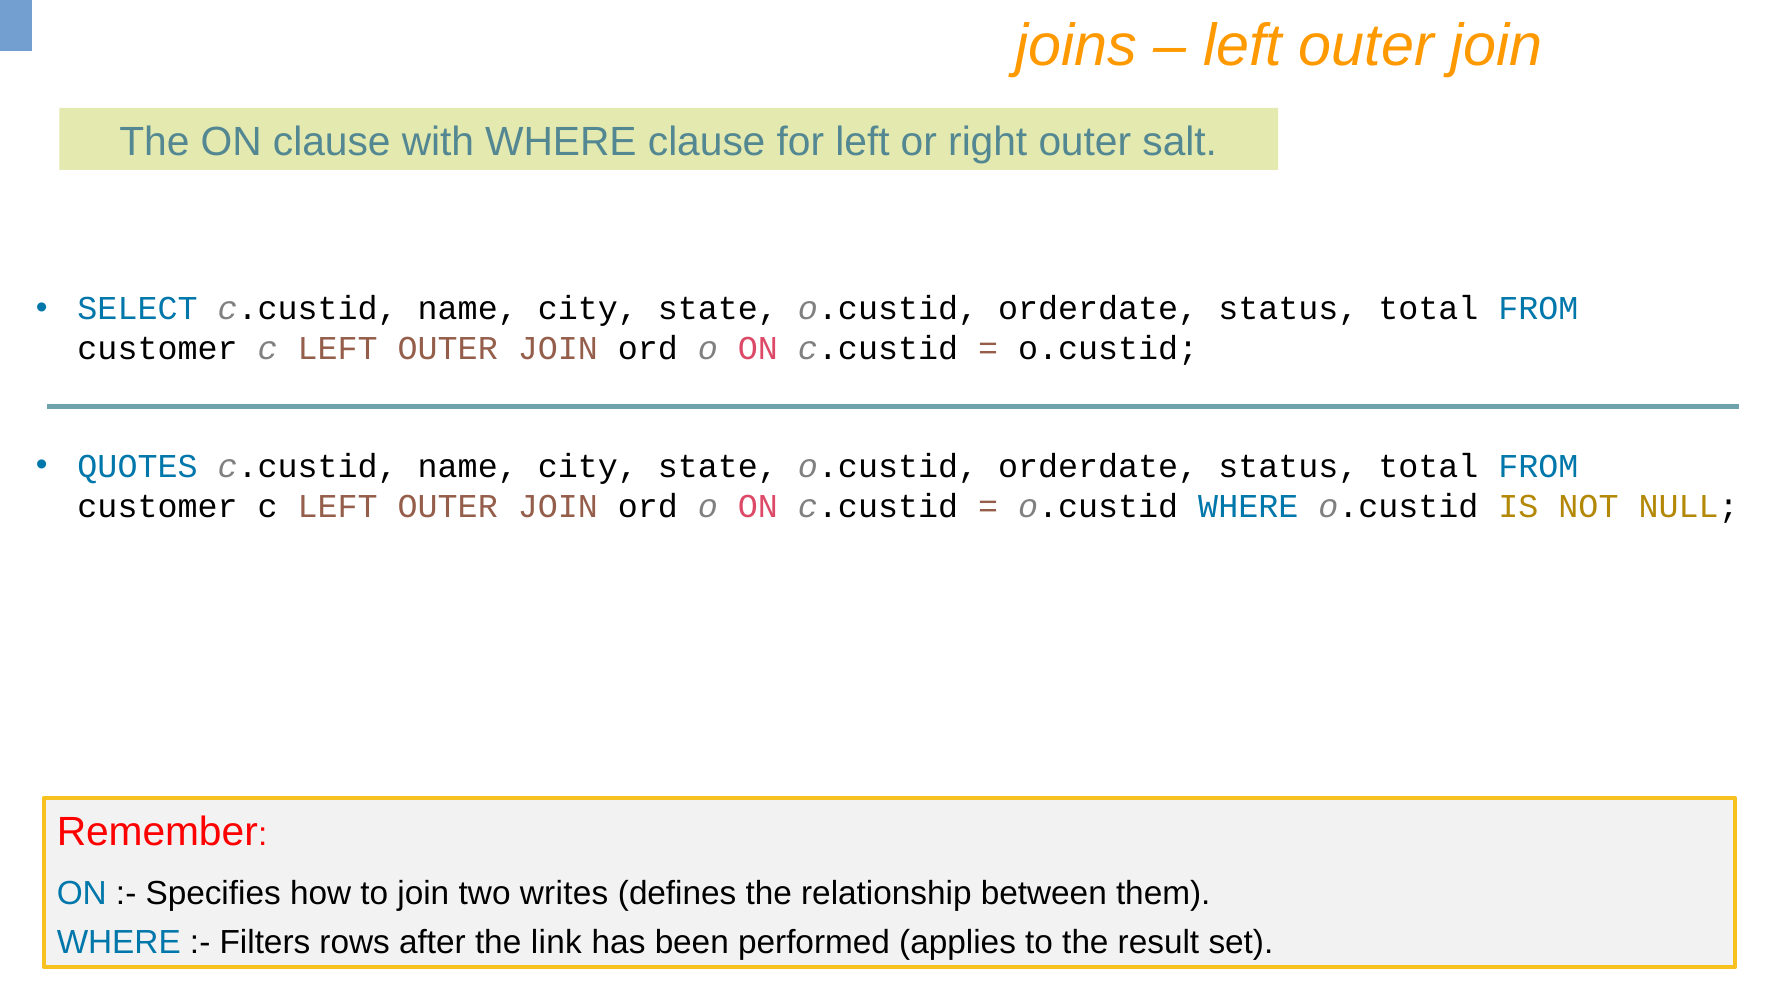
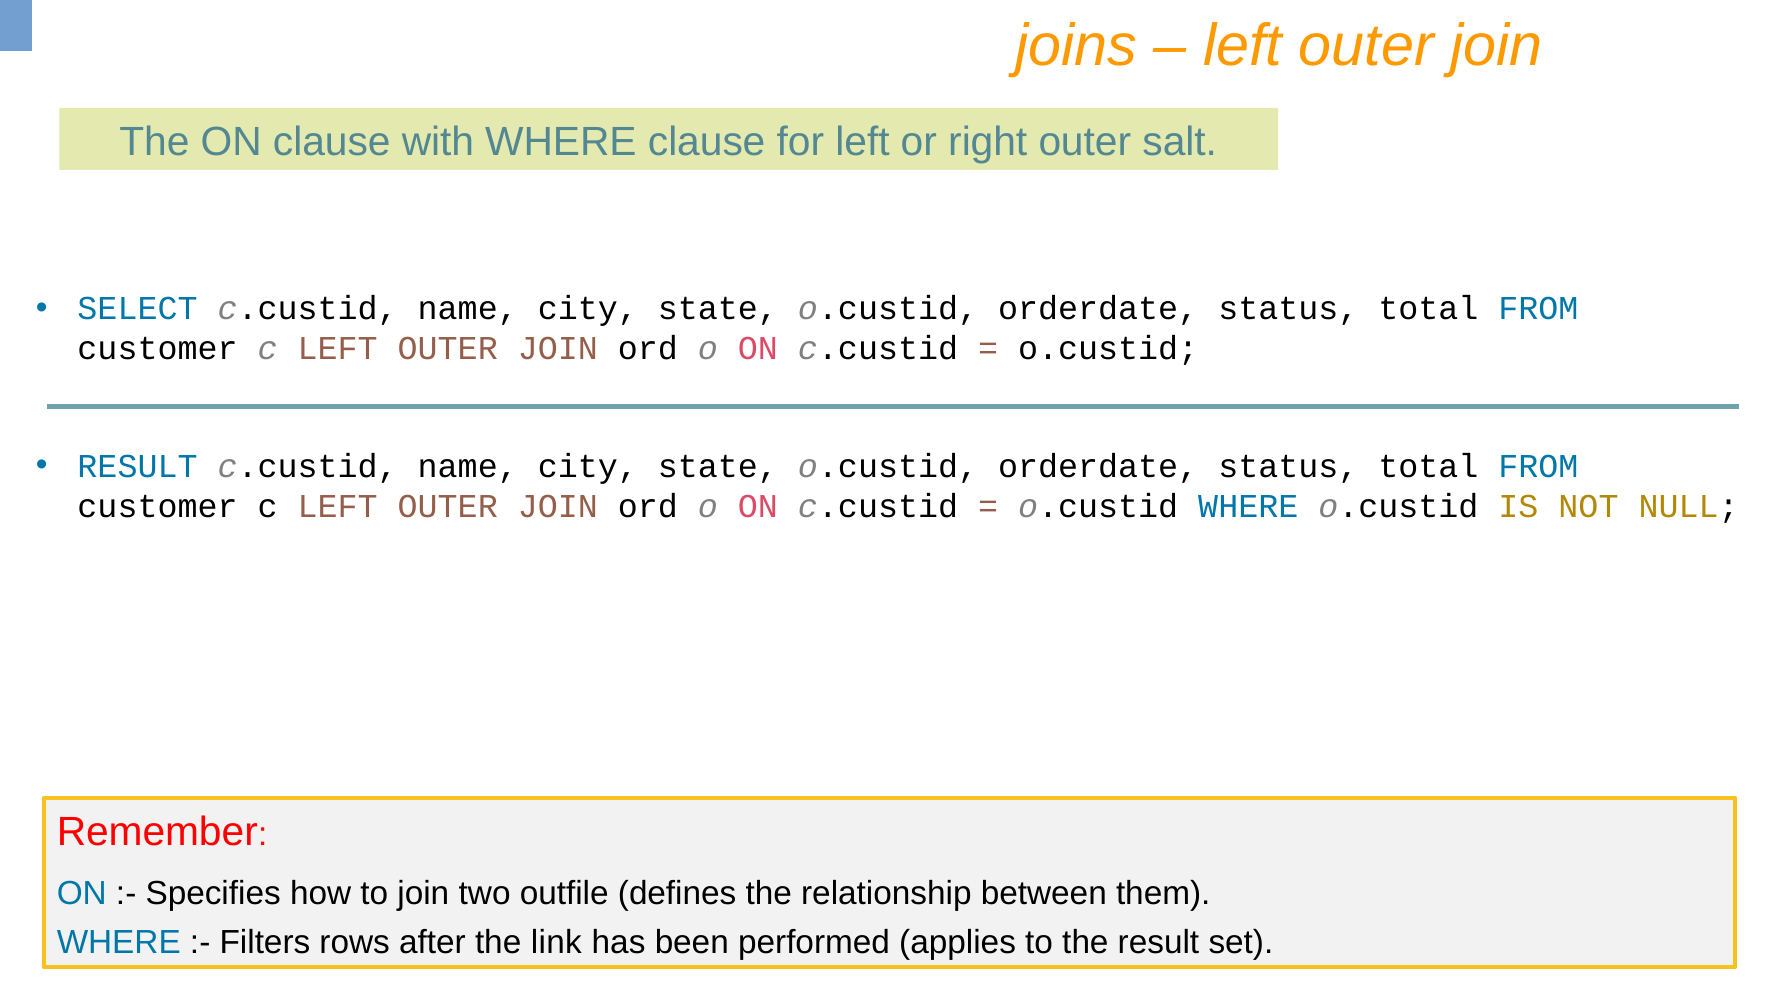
QUOTES: QUOTES -> RESULT (138, 466)
writes: writes -> outfile (564, 894)
